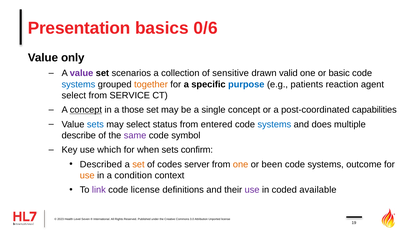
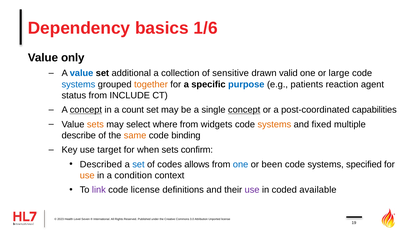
Presentation: Presentation -> Dependency (79, 28)
0/6: 0/6 -> 1/6 (206, 28)
value colour: purple -> blue (82, 73)
scenarios: scenarios -> additional (131, 73)
basic: basic -> large (339, 73)
select: select -> status (74, 96)
SERVICE: SERVICE -> INCLUDE (130, 96)
those: those -> count (133, 110)
concept underline: none -> present (244, 110)
sets colour: blue -> orange (95, 125)
status: status -> where (165, 125)
entered: entered -> widgets (217, 125)
systems colour: blue -> orange (274, 125)
does: does -> fixed (322, 125)
same colour: purple -> orange (135, 136)
symbol: symbol -> binding (186, 136)
which: which -> target (109, 150)
set colour: orange -> blue (138, 165)
server: server -> allows (197, 165)
one colour: orange -> blue (241, 165)
outcome: outcome -> specified (364, 165)
